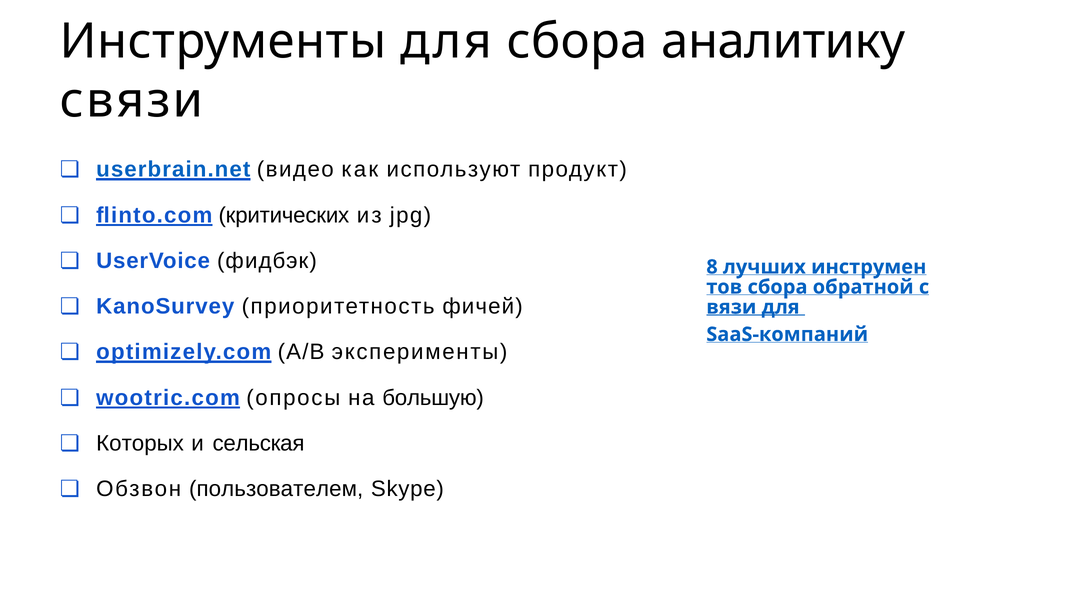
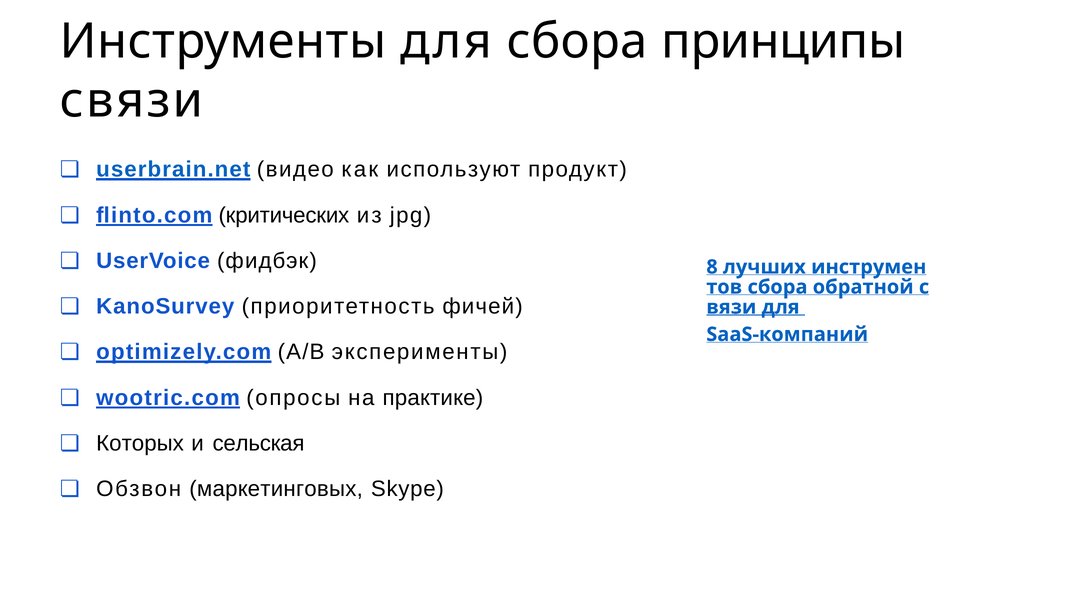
аналитику: аналитику -> принципы (783, 42)
большую: большую -> практике (433, 398)
пользователем: пользователем -> маркетинговых (276, 489)
